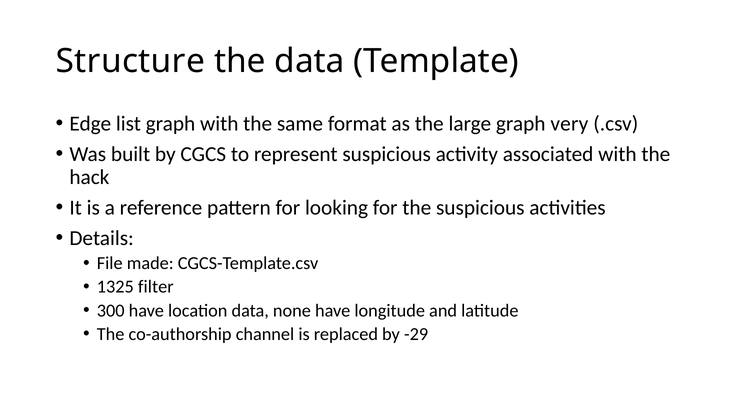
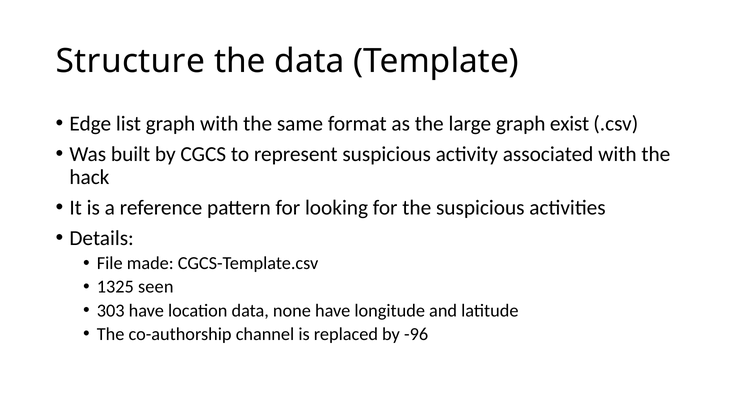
very: very -> exist (570, 124)
filter: filter -> seen (156, 287)
300: 300 -> 303 (111, 311)
-29: -29 -> -96 (416, 334)
